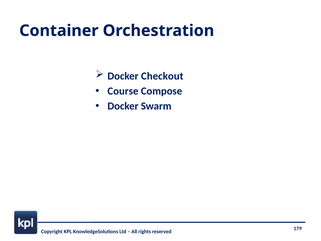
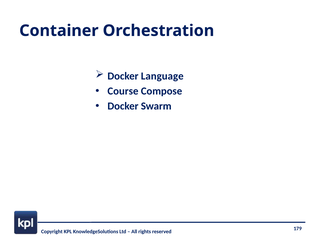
Checkout: Checkout -> Language (162, 76)
